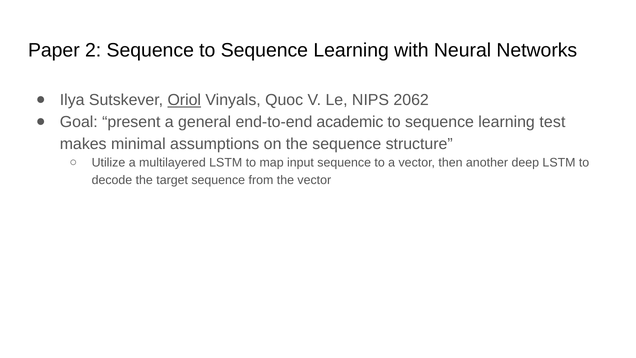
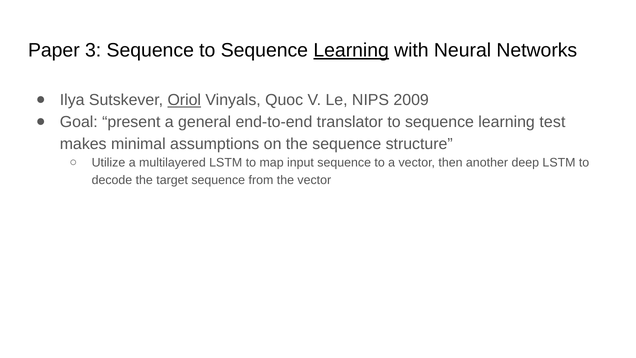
2: 2 -> 3 (93, 50)
Learning underline: none -> present (351, 50)
2062: 2062 -> 2009 (411, 100)
academic: academic -> translator (350, 122)
